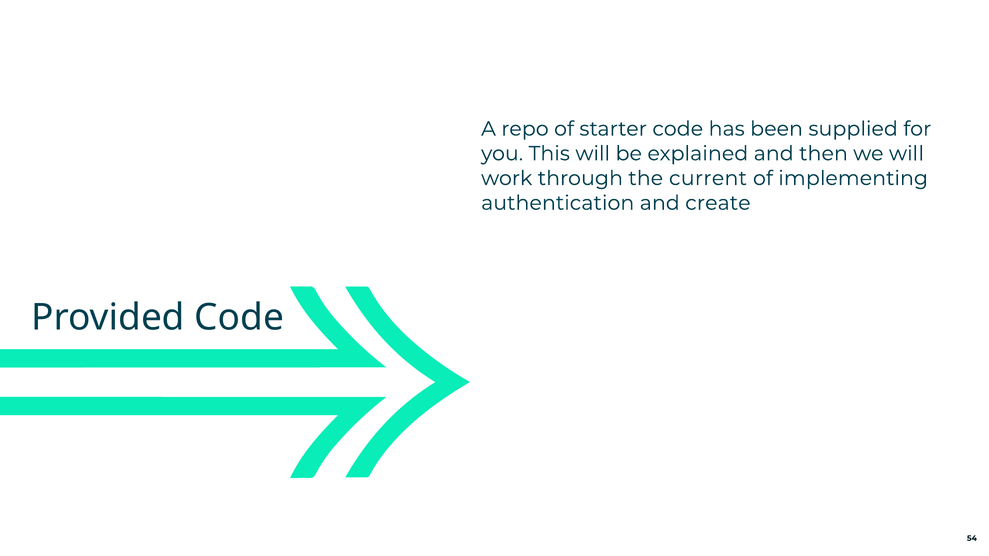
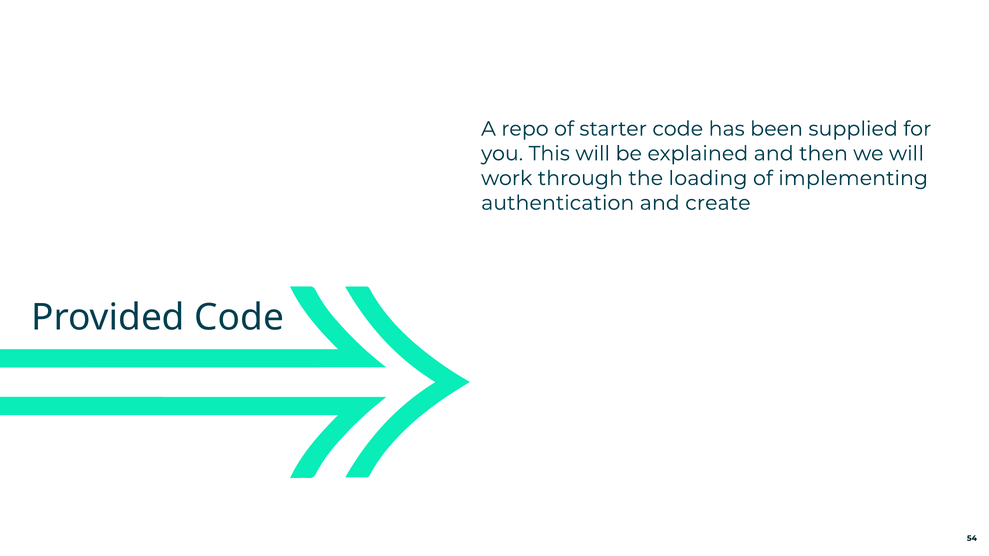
current: current -> loading (708, 178)
